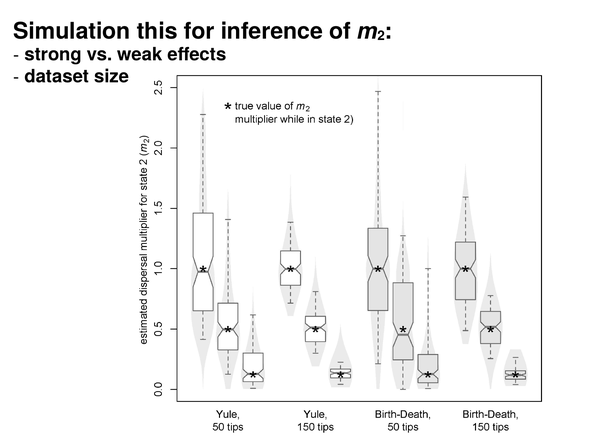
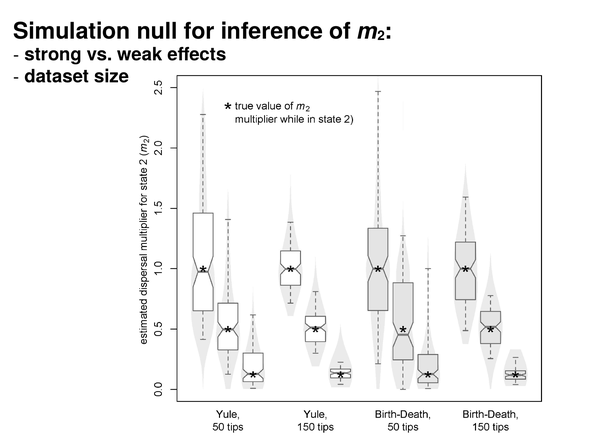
this: this -> null (157, 31)
